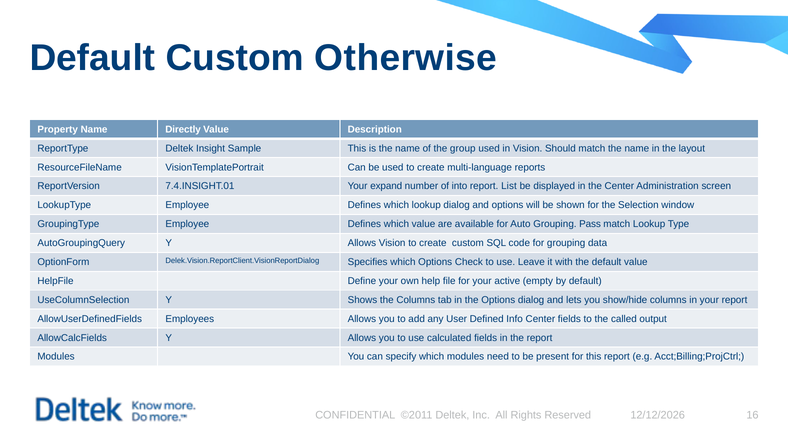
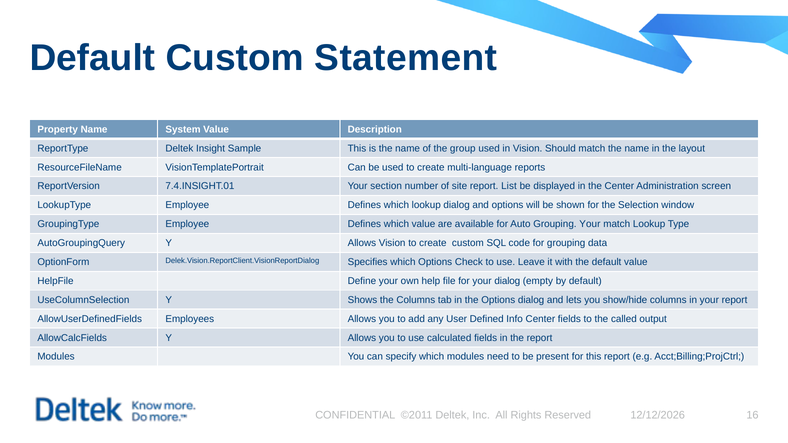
Otherwise: Otherwise -> Statement (406, 58)
Directly: Directly -> System (183, 129)
expand: expand -> section (386, 186)
into: into -> site (460, 186)
Grouping Pass: Pass -> Your (590, 224)
your active: active -> dialog (507, 281)
